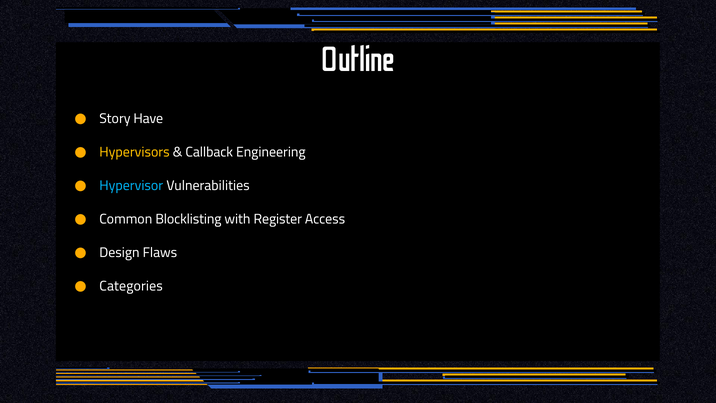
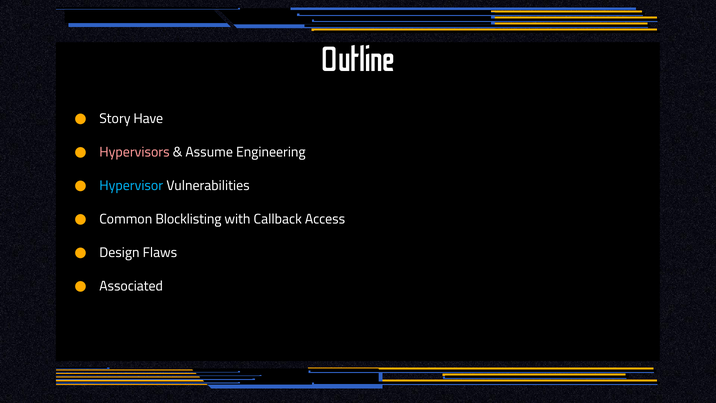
Hypervisors colour: yellow -> pink (135, 152)
Callback: Callback -> Assume (209, 152)
Register: Register -> Callback (278, 219)
Categories: Categories -> Associated (131, 286)
